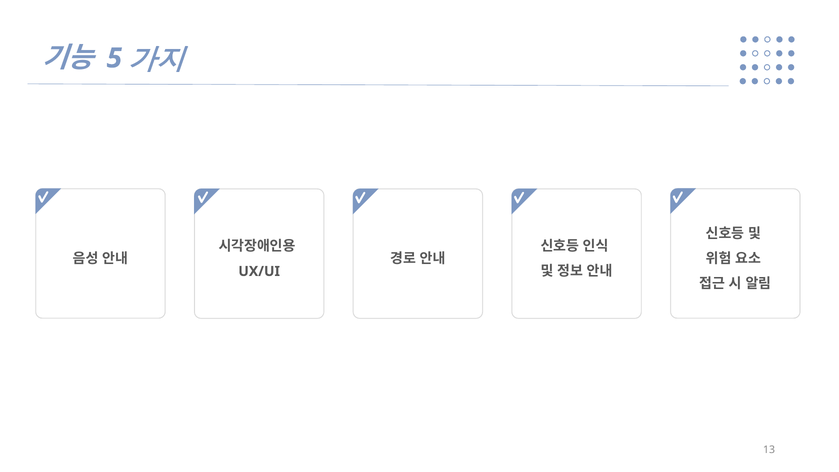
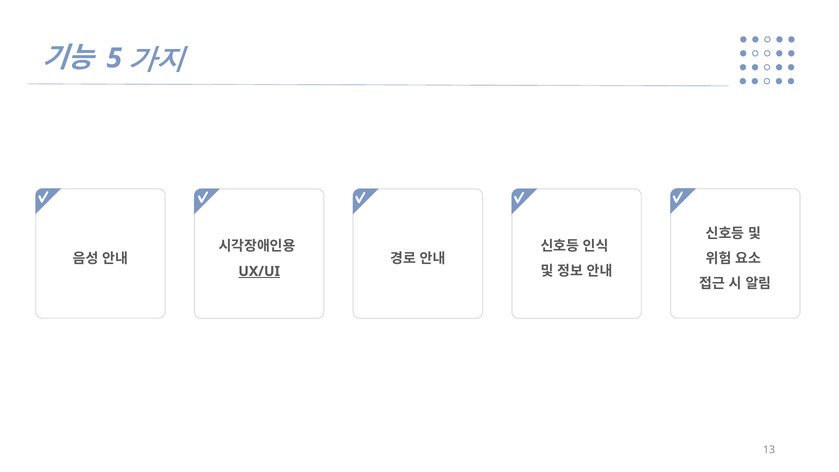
UX/UI underline: none -> present (259, 271)
